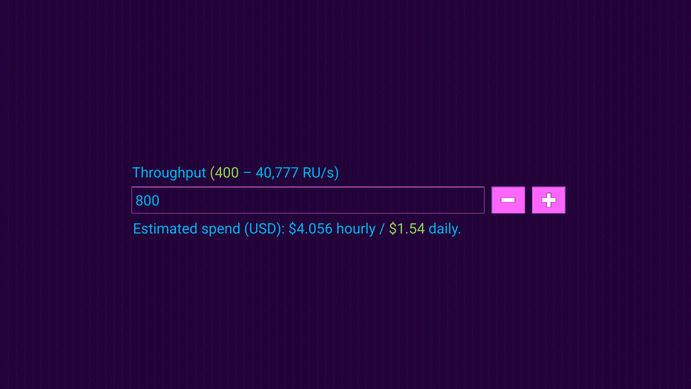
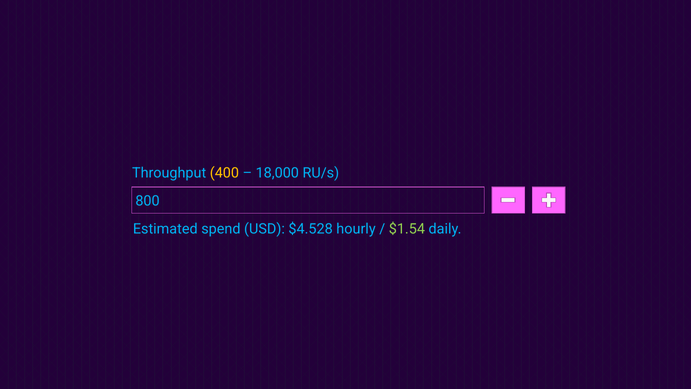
400 colour: light green -> yellow (224, 173)
40,777: 40,777 -> 18,000 (277, 173)
$4.056: $4.056 -> $4.528 (311, 229)
